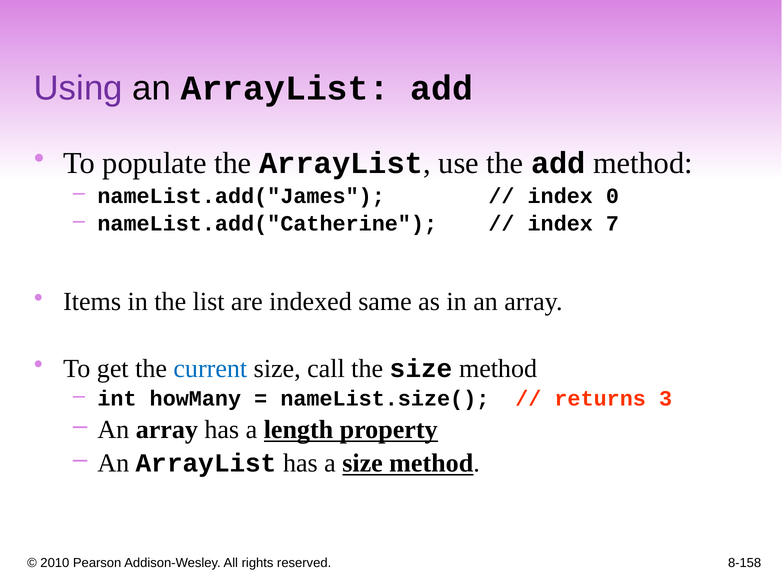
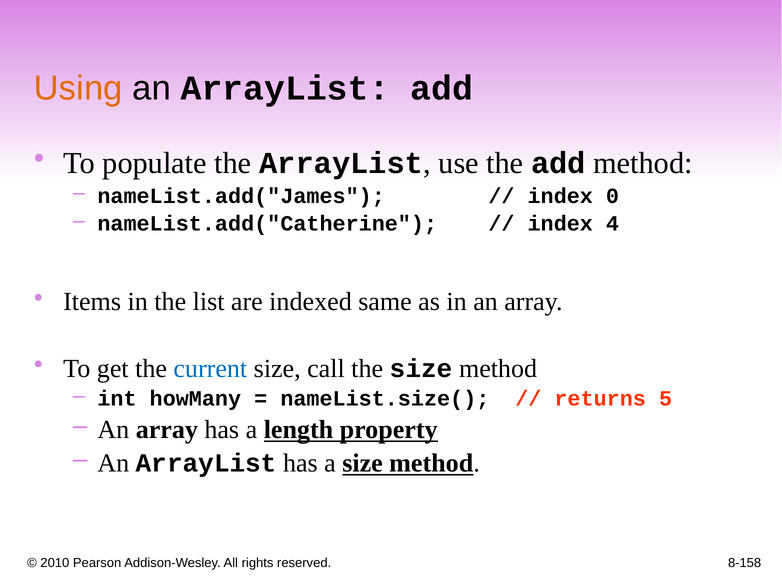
Using colour: purple -> orange (78, 88)
7: 7 -> 4 (612, 224)
3: 3 -> 5 (666, 398)
